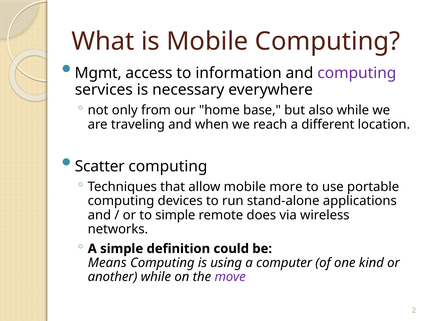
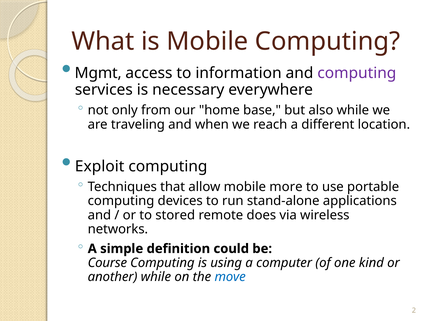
Scatter: Scatter -> Exploit (100, 166)
to simple: simple -> stored (175, 215)
Means: Means -> Course (107, 263)
move colour: purple -> blue (230, 277)
